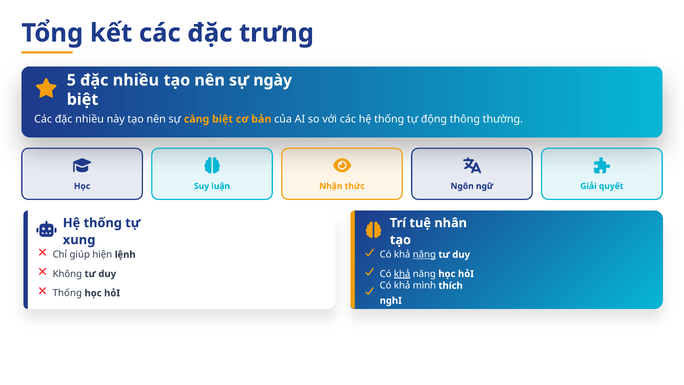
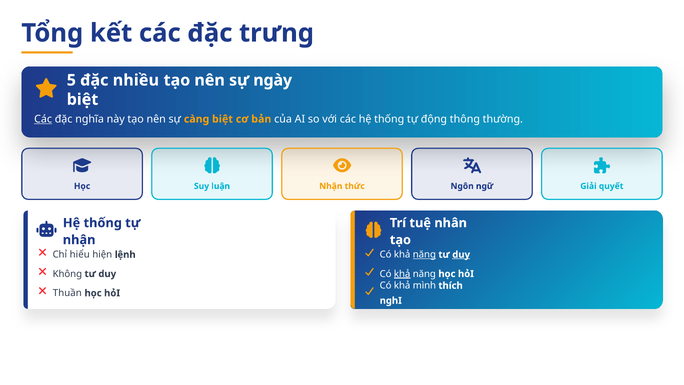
Các underline: none -> present (43, 119)
nhiều: nhiều -> nghĩa (90, 119)
xung: xung -> nhận (79, 240)
giúp: giúp -> hiểu (80, 254)
duy underline: none -> present (461, 254)
Thống: Thống -> Thuần (67, 293)
